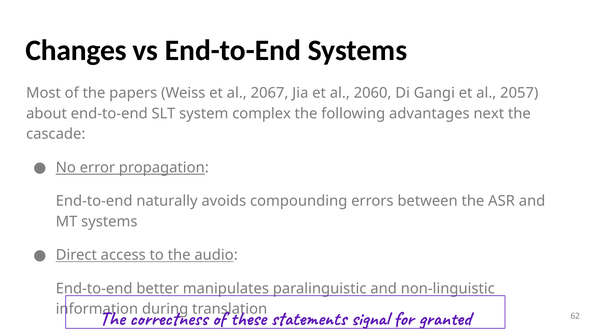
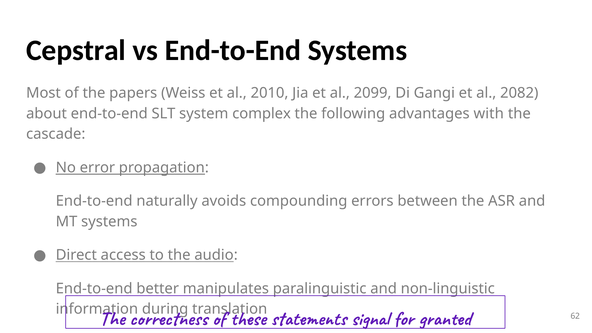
Changes: Changes -> Cepstral (76, 51)
2067: 2067 -> 2010 (270, 93)
2060: 2060 -> 2099 (373, 93)
2057: 2057 -> 2082 (519, 93)
next: next -> with (489, 114)
